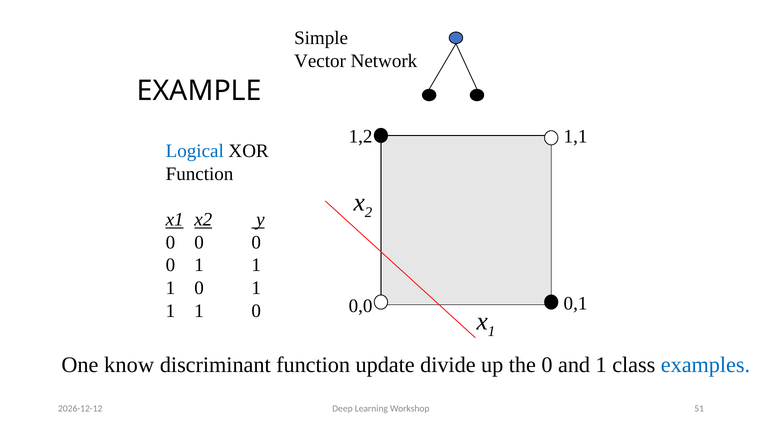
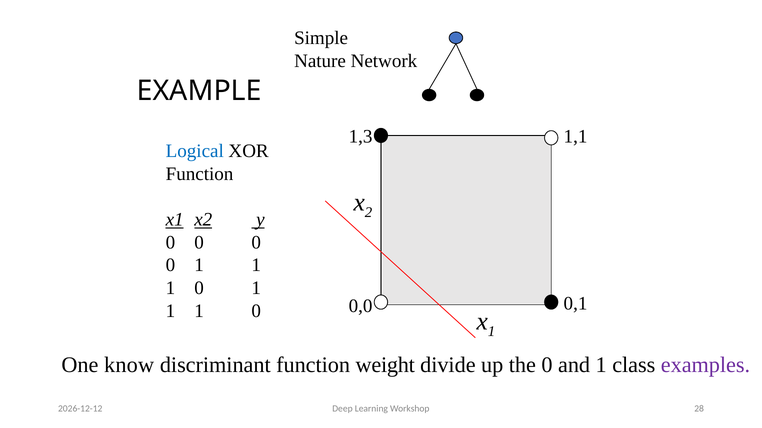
Vector: Vector -> Nature (320, 61)
1,2: 1,2 -> 1,3 (361, 137)
update: update -> weight (385, 365)
examples colour: blue -> purple (705, 365)
51: 51 -> 28 (699, 409)
